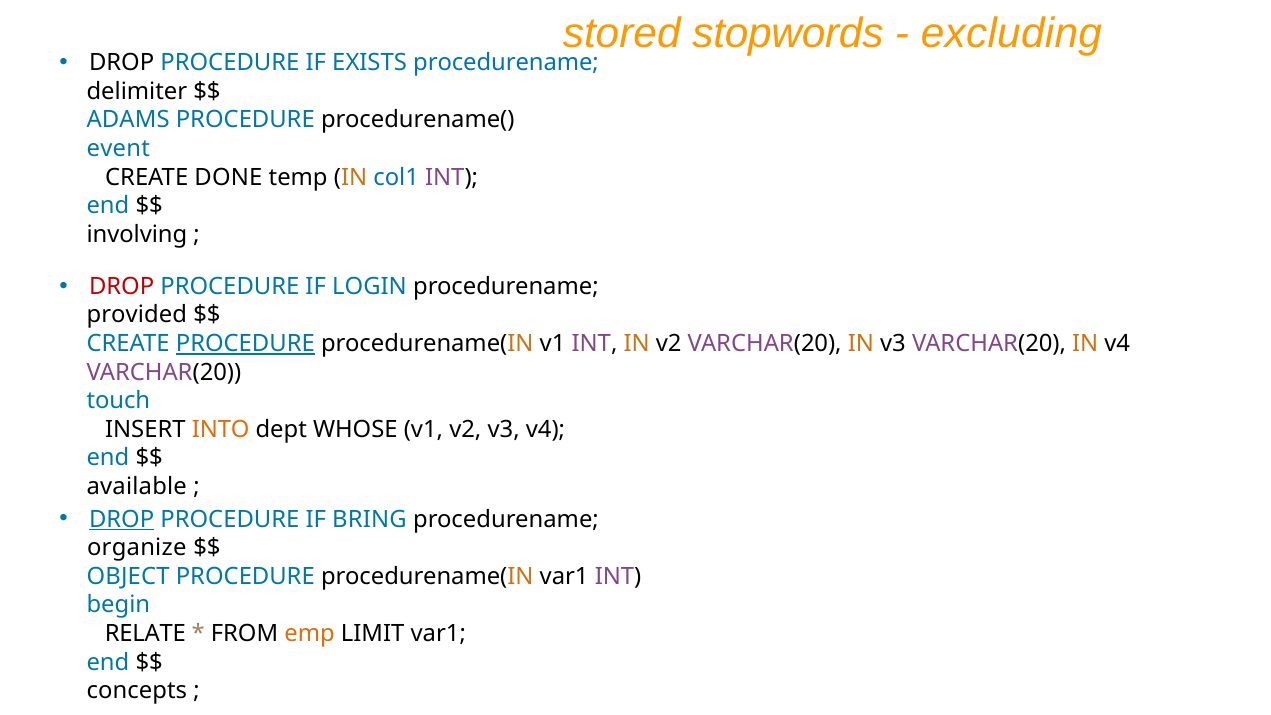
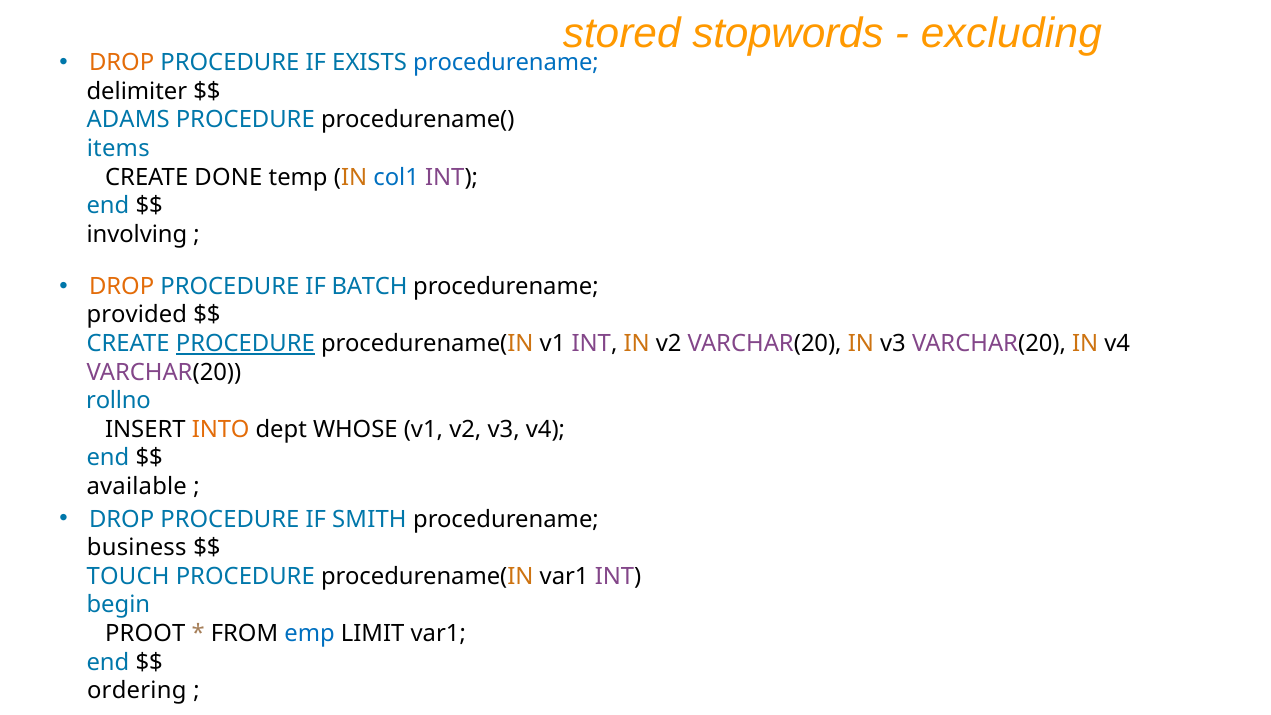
DROP colour: black -> orange (122, 63)
event: event -> items (118, 149)
DROP colour: red -> orange (122, 286)
LOGIN: LOGIN -> BATCH (370, 286)
touch: touch -> rollno (118, 401)
DROP underline: present -> none (122, 519)
BRING: BRING -> SMITH (369, 519)
organize: organize -> business (137, 548)
OBJECT: OBJECT -> TOUCH (128, 576)
RELATE: RELATE -> PROOT (145, 634)
emp colour: orange -> blue (310, 634)
concepts: concepts -> ordering (137, 691)
